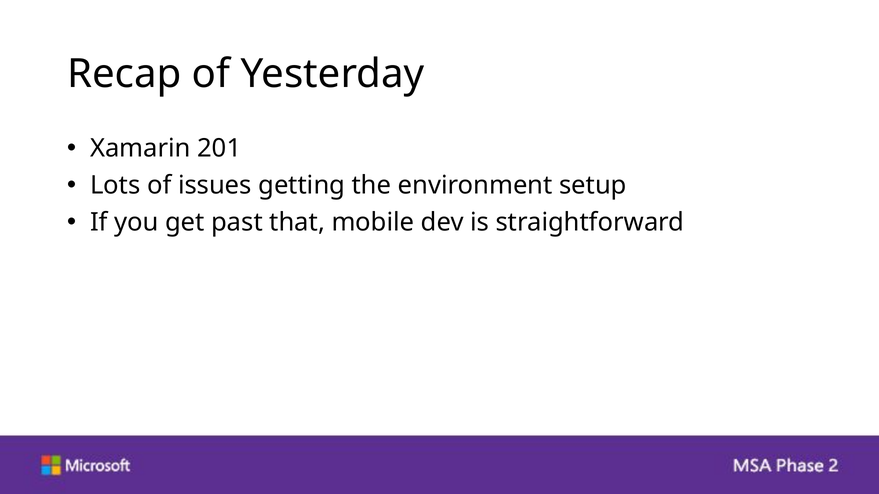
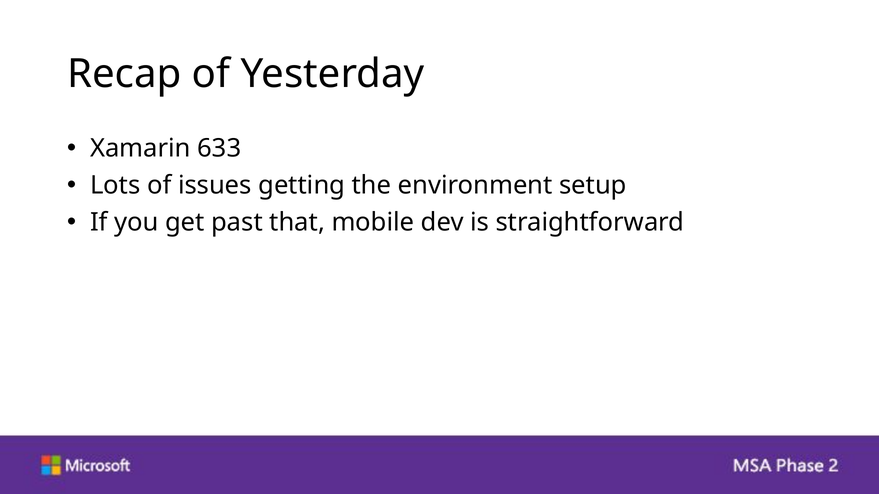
201: 201 -> 633 (219, 149)
